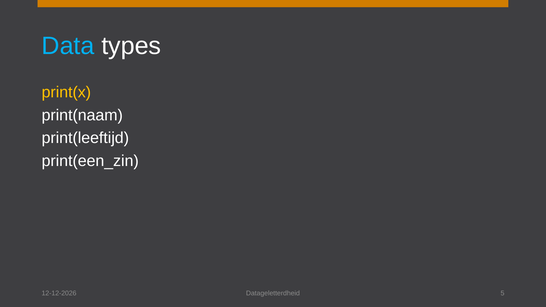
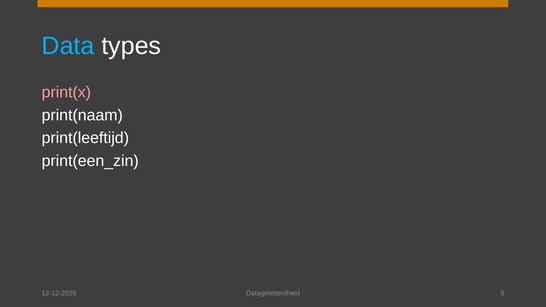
print(x colour: yellow -> pink (66, 92)
